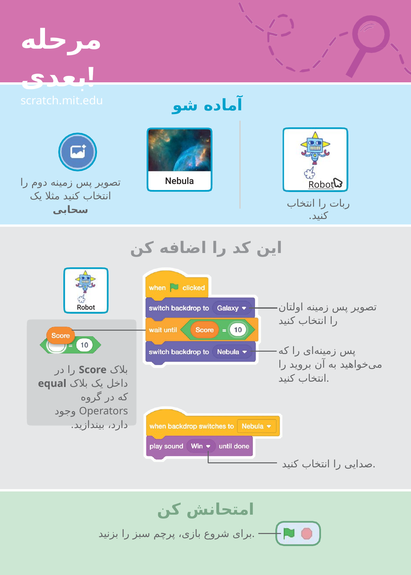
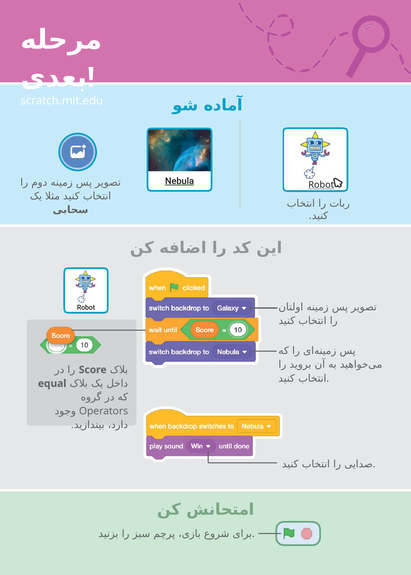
Nebula underline: none -> present (180, 181)
